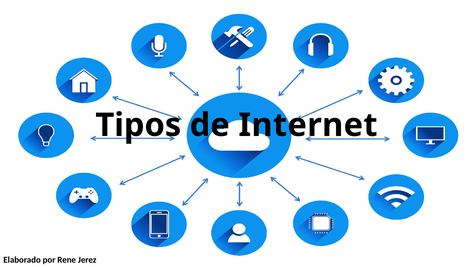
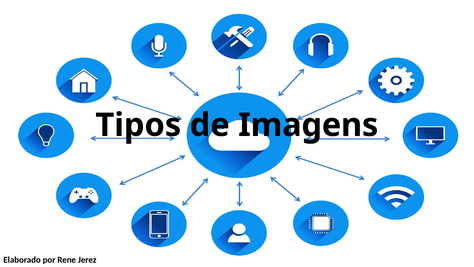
Internet: Internet -> Imagens (308, 125)
